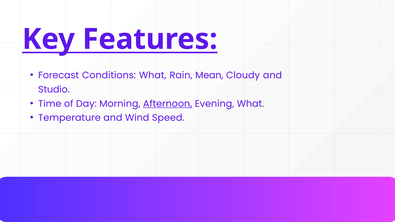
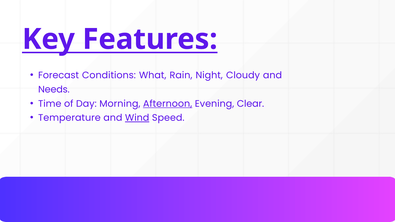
Mean: Mean -> Night (209, 75)
Studio: Studio -> Needs (54, 90)
Evening What: What -> Clear (250, 104)
Wind underline: none -> present (137, 118)
